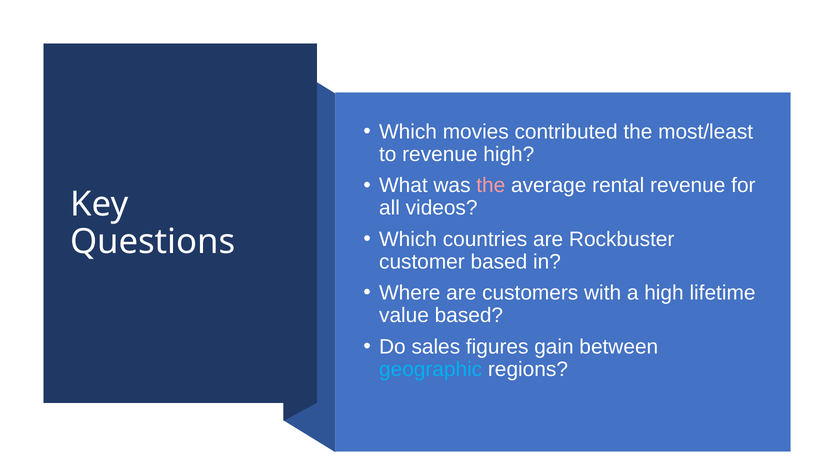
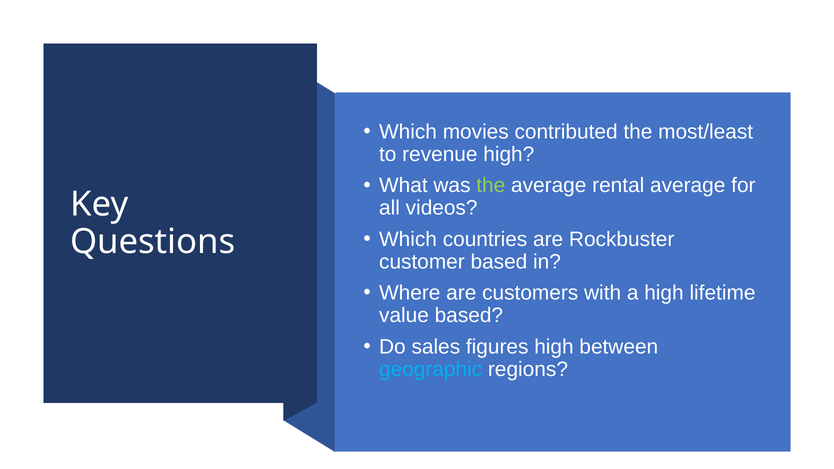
the colour: pink -> light green (491, 186)
rental revenue: revenue -> average (688, 186)
figures gain: gain -> high (554, 347)
